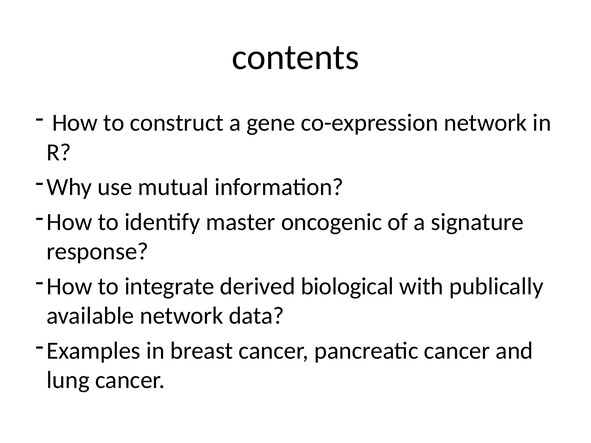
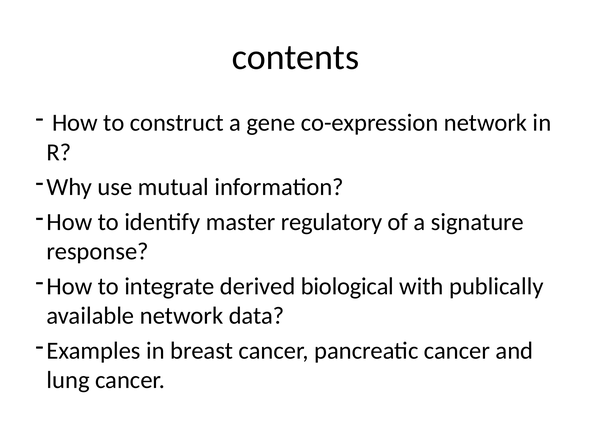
oncogenic: oncogenic -> regulatory (332, 222)
